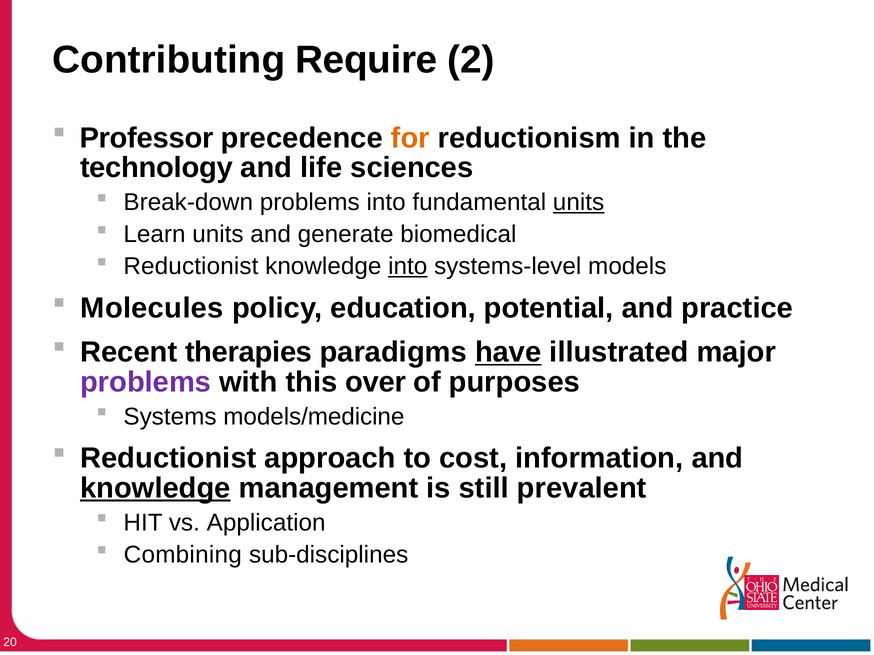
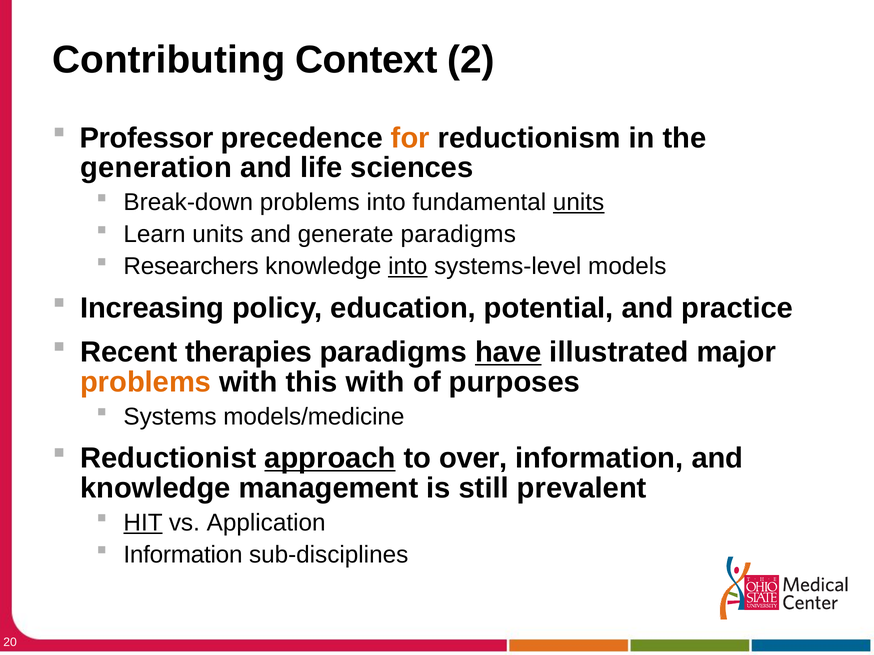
Require: Require -> Context (366, 60)
technology: technology -> generation (156, 168)
generate biomedical: biomedical -> paradigms (458, 235)
Reductionist: Reductionist -> Researchers (191, 267)
Molecules: Molecules -> Increasing (152, 308)
problems colour: purple -> orange (146, 382)
this over: over -> with (375, 382)
approach underline: none -> present (330, 459)
cost: cost -> over (473, 459)
knowledge underline: present -> none (155, 488)
HIT underline: none -> present (143, 523)
Combining: Combining -> Information (183, 555)
